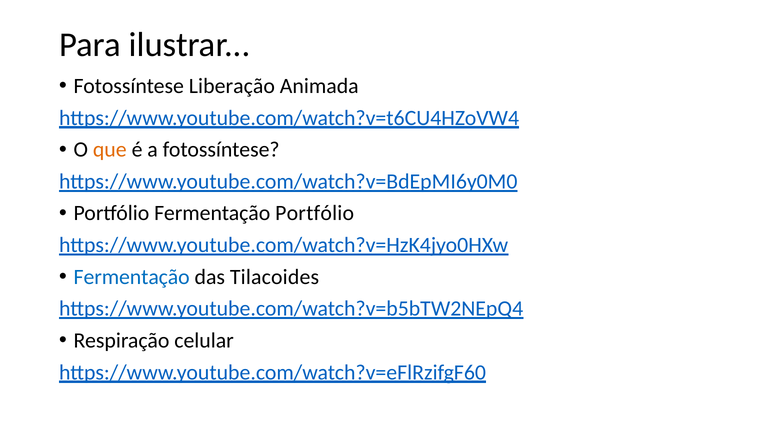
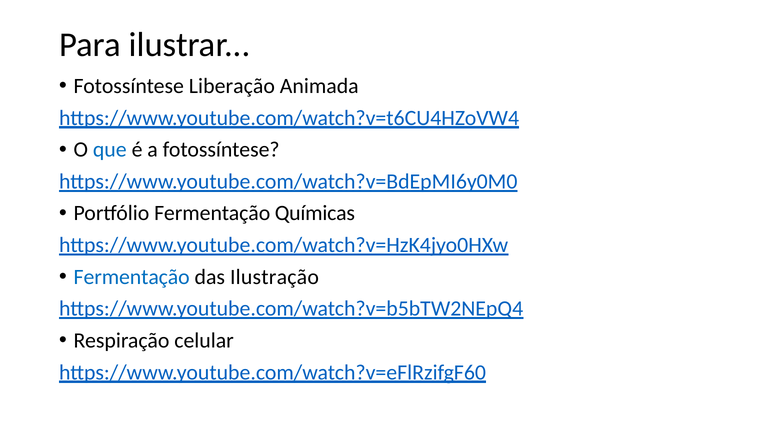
que colour: orange -> blue (110, 150)
Fermentação Portfólio: Portfólio -> Químicas (315, 213)
Tilacoides: Tilacoides -> Ilustração (274, 277)
